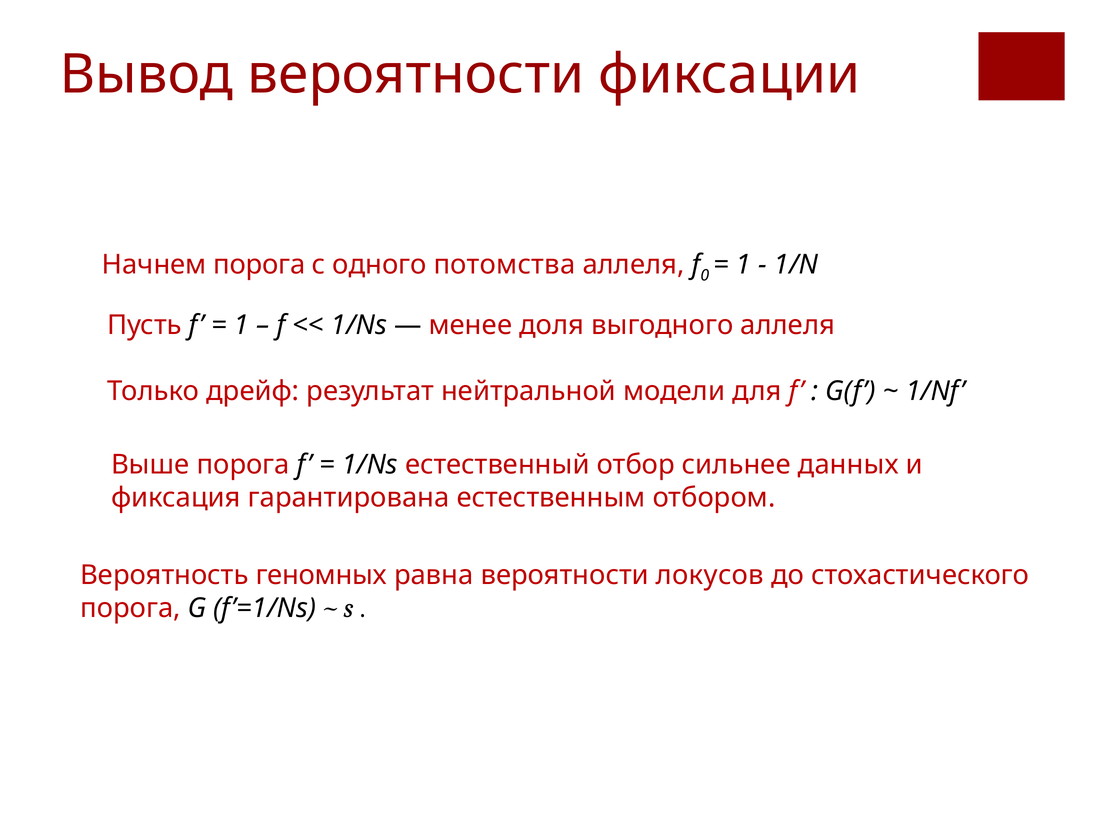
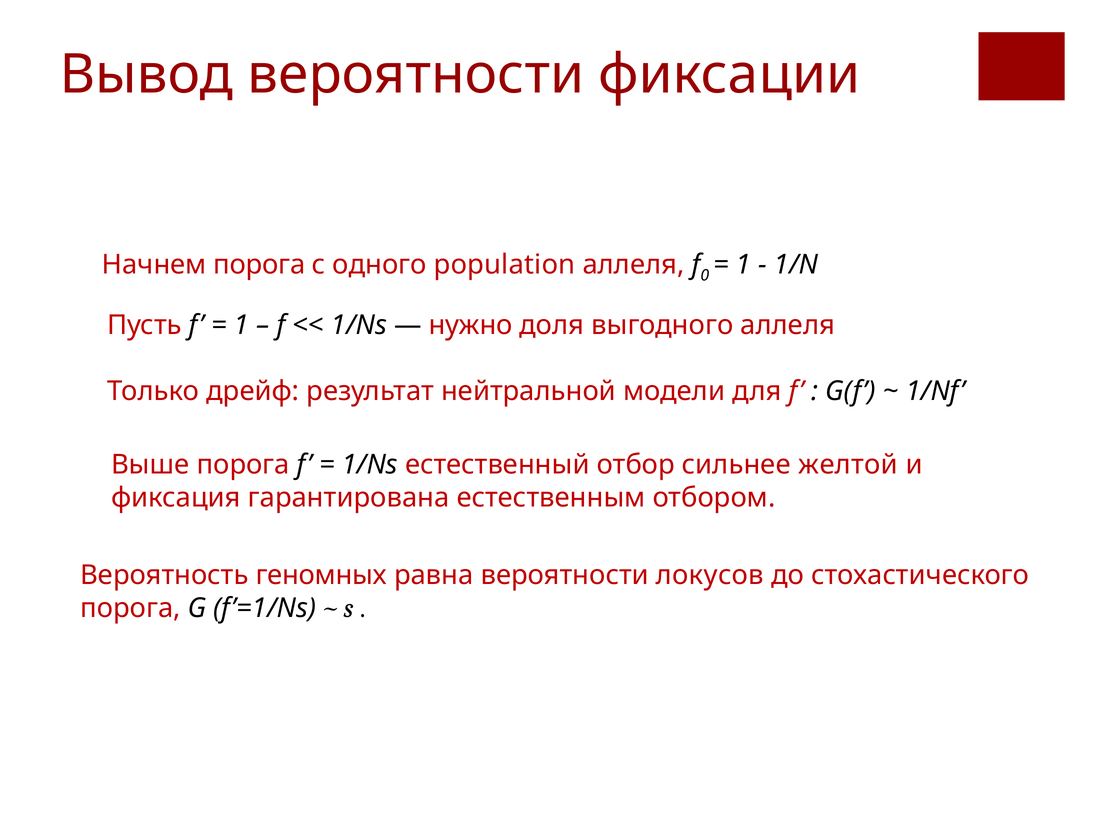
потомства: потомства -> population (504, 265)
менее: менее -> нужно (471, 325)
данных: данных -> желтой (848, 464)
